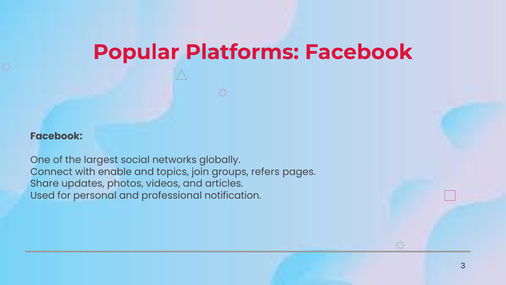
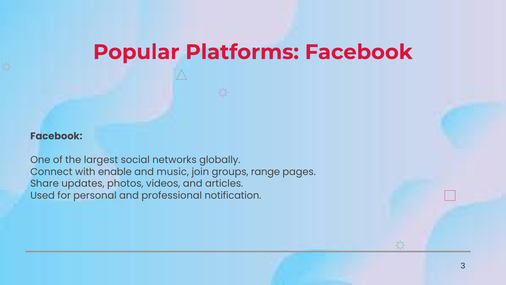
topics: topics -> music (173, 172)
refers: refers -> range (265, 172)
